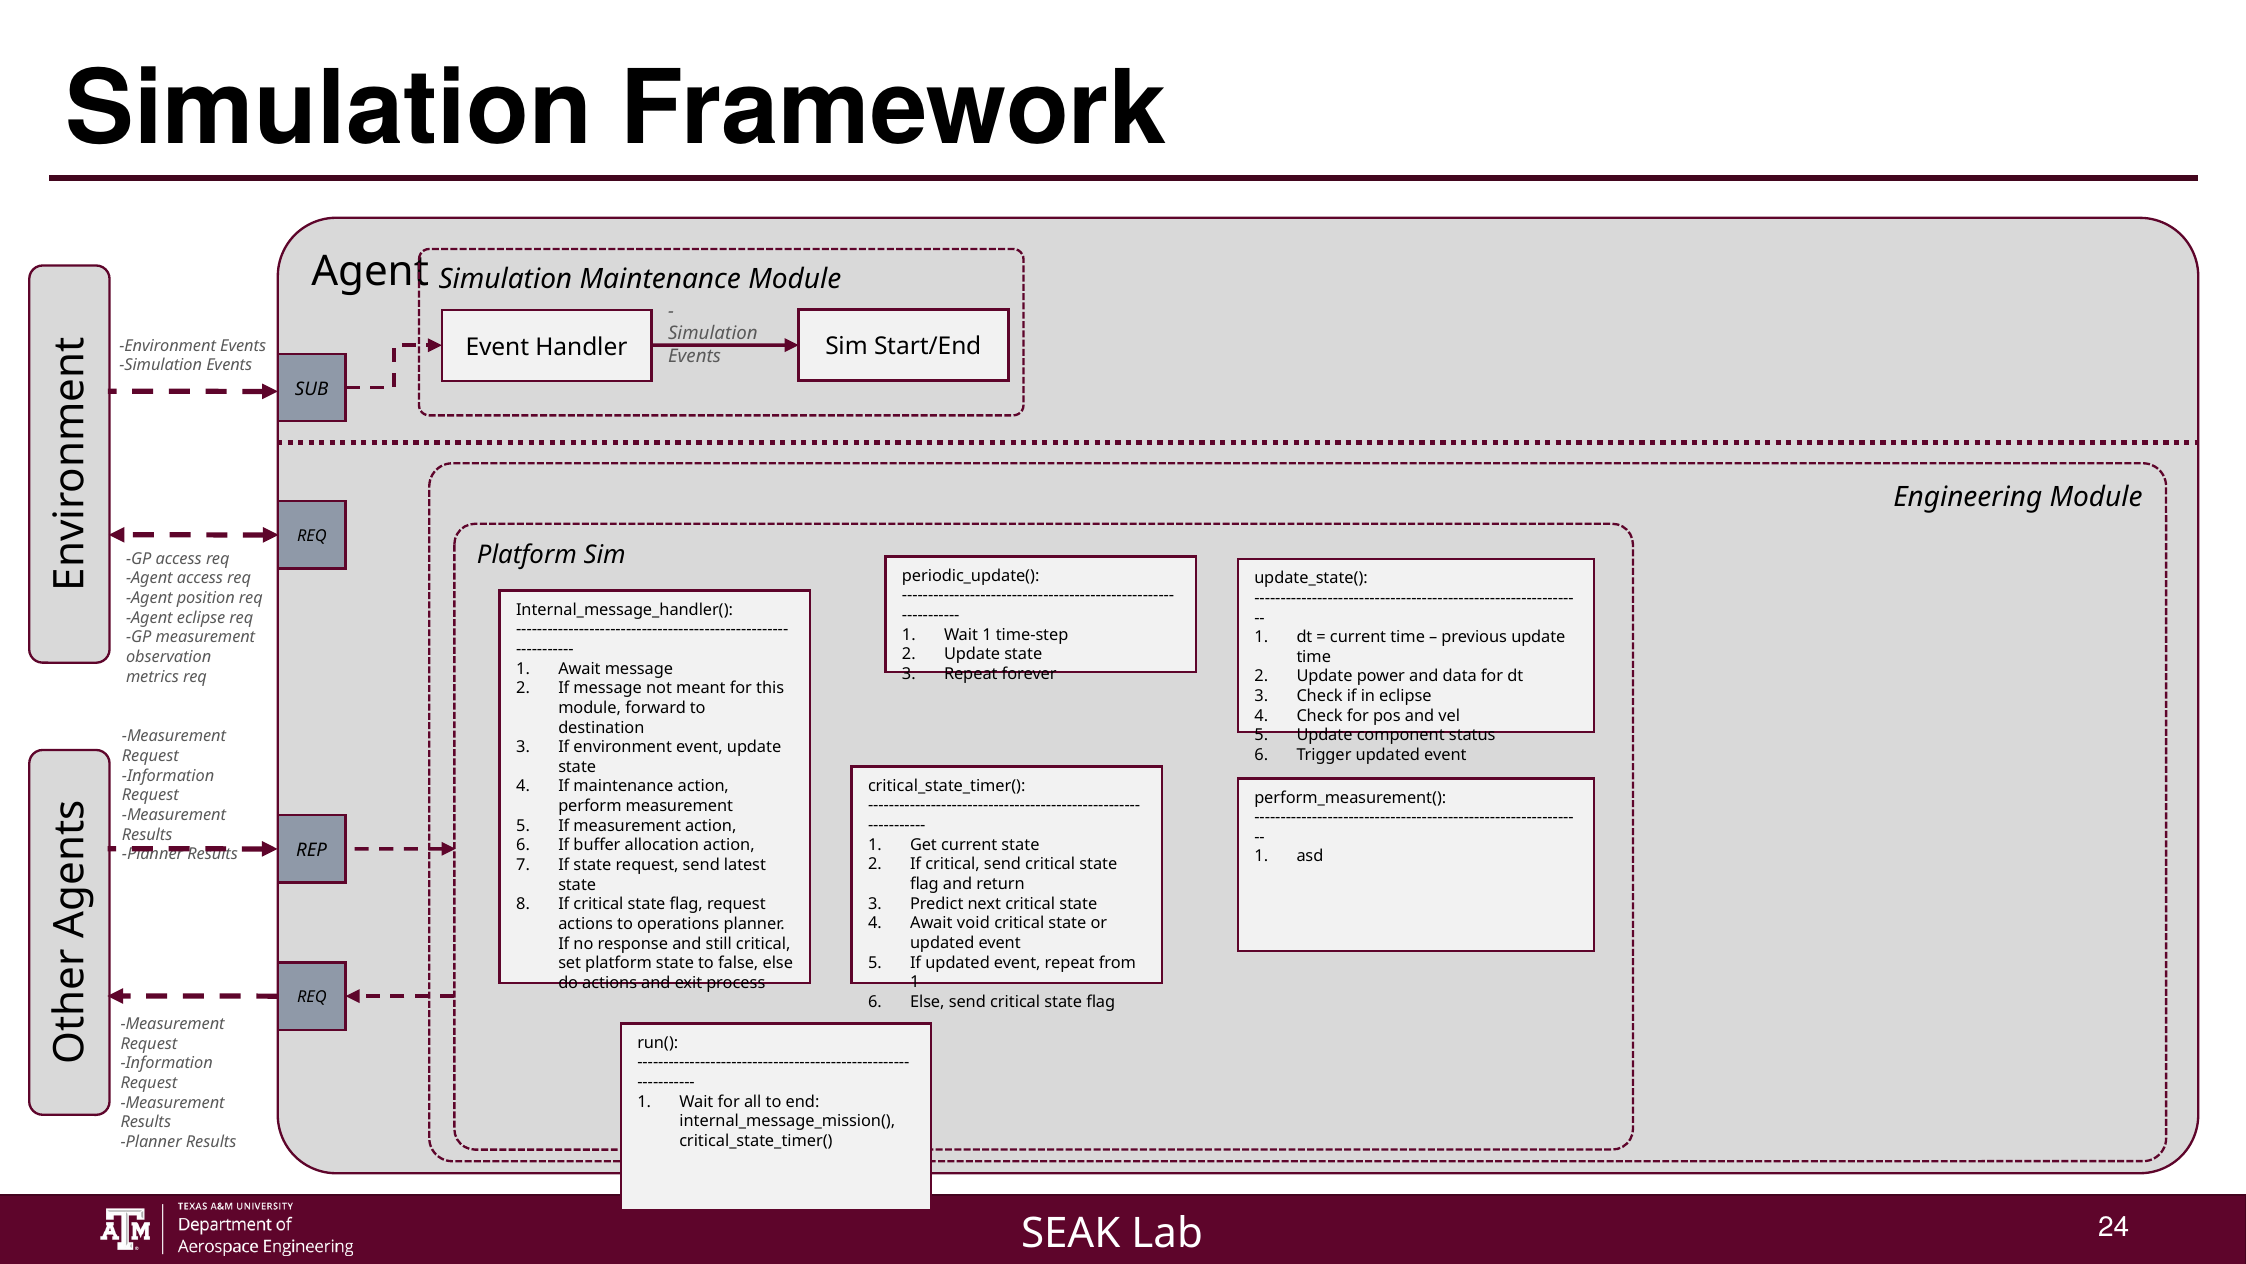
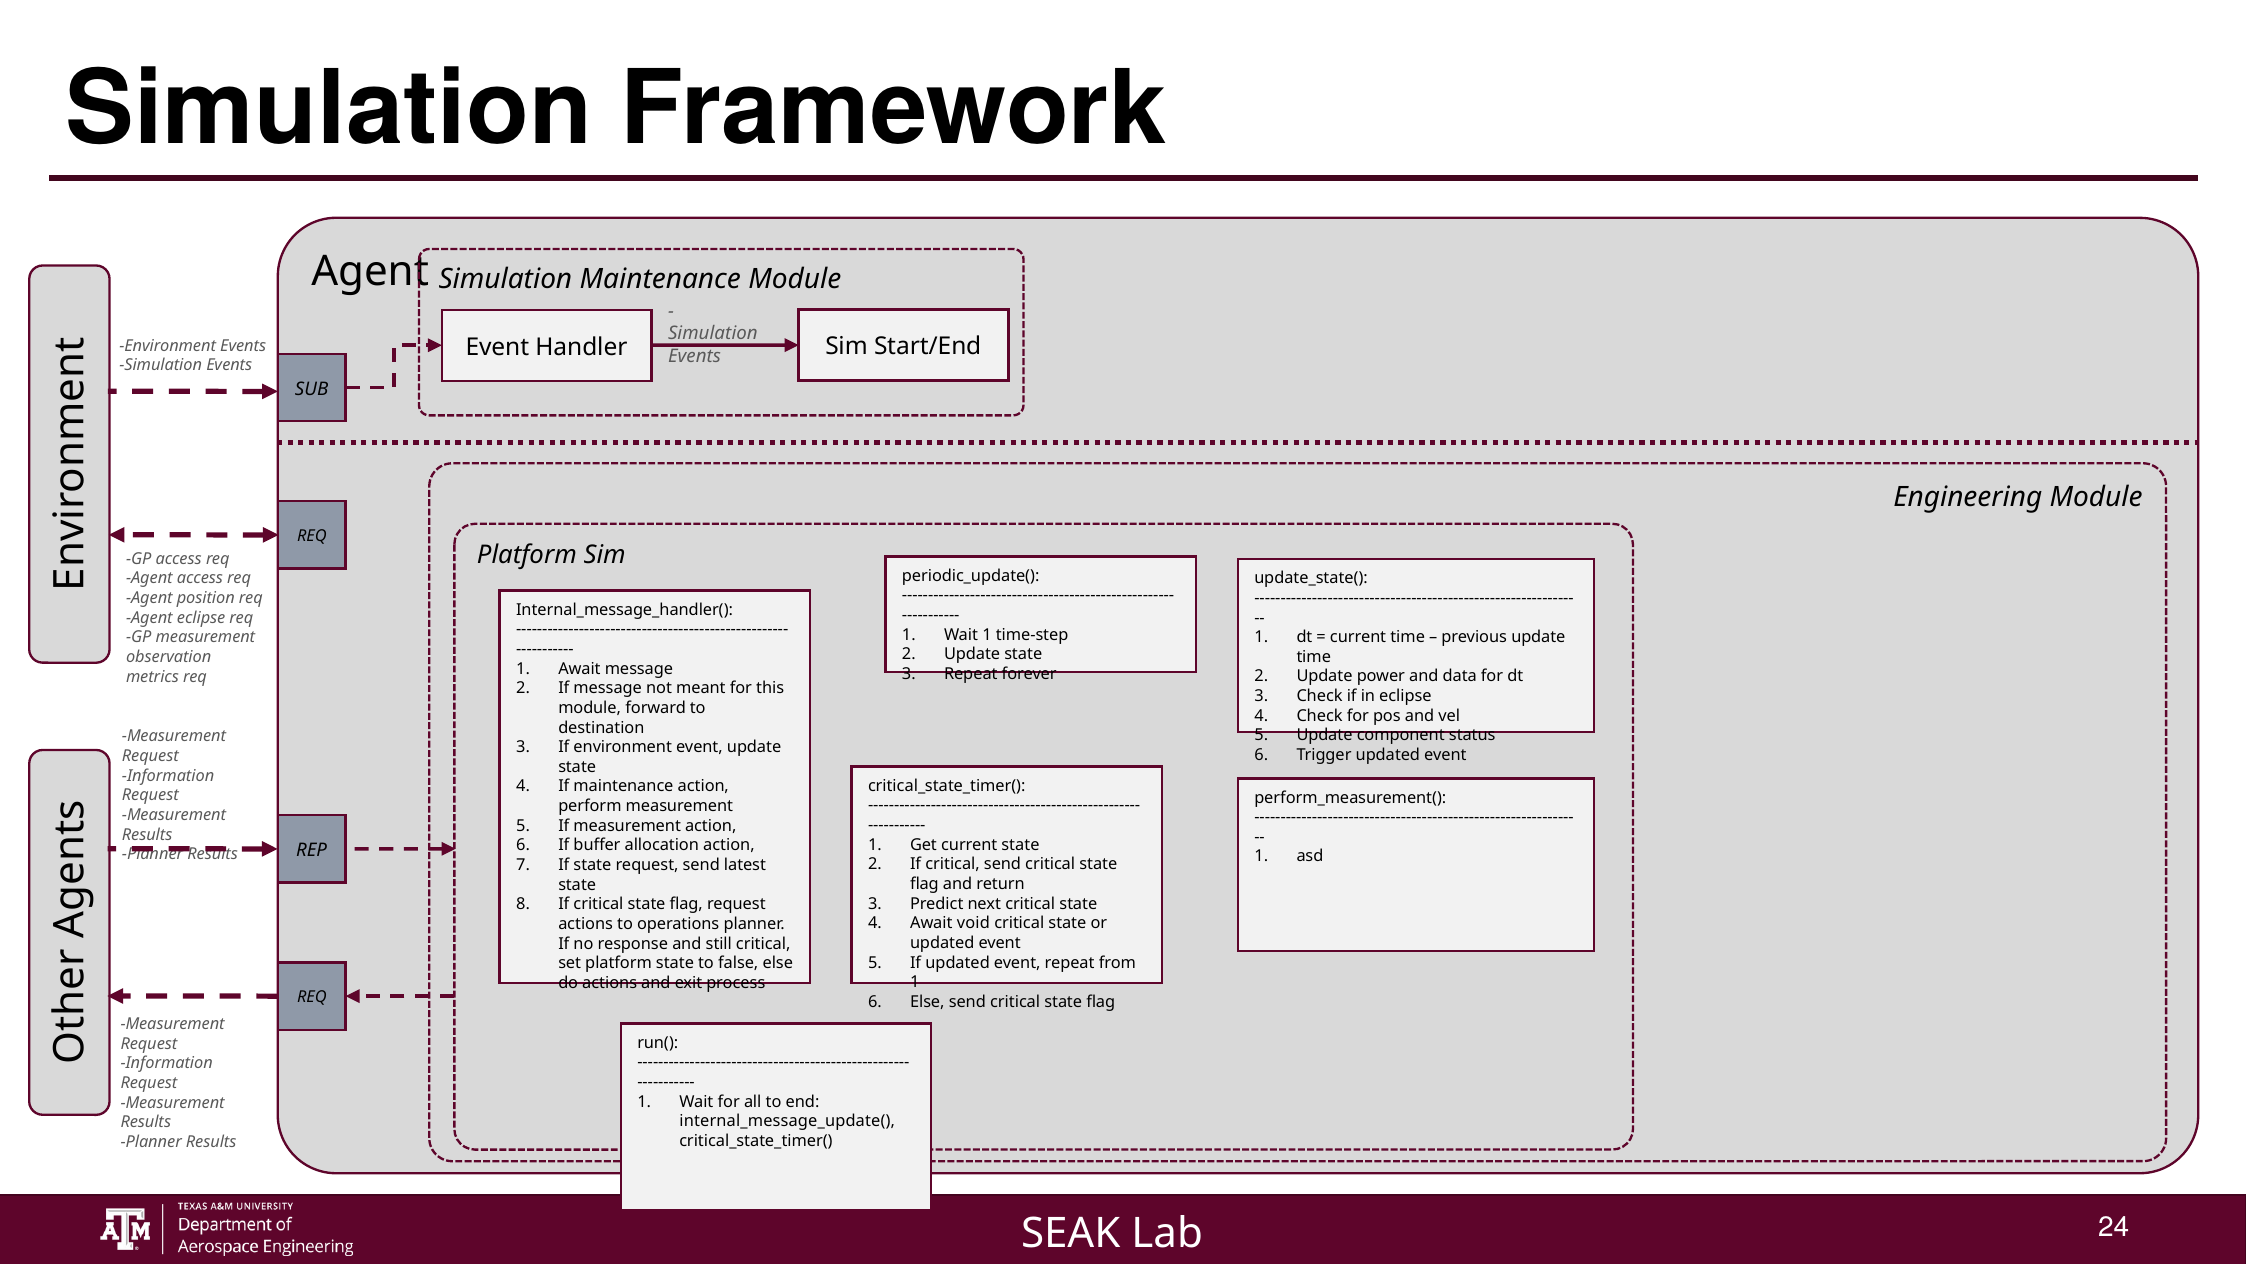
internal_message_mission(: internal_message_mission( -> internal_message_update( (787, 1121)
